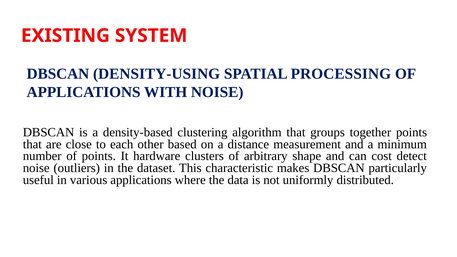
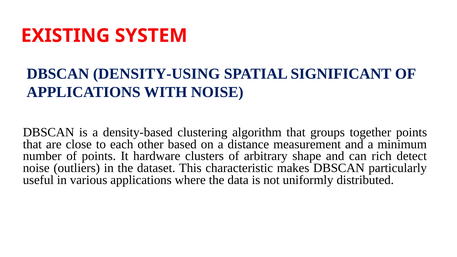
PROCESSING: PROCESSING -> SIGNIFICANT (341, 74)
cost: cost -> rich (382, 156)
